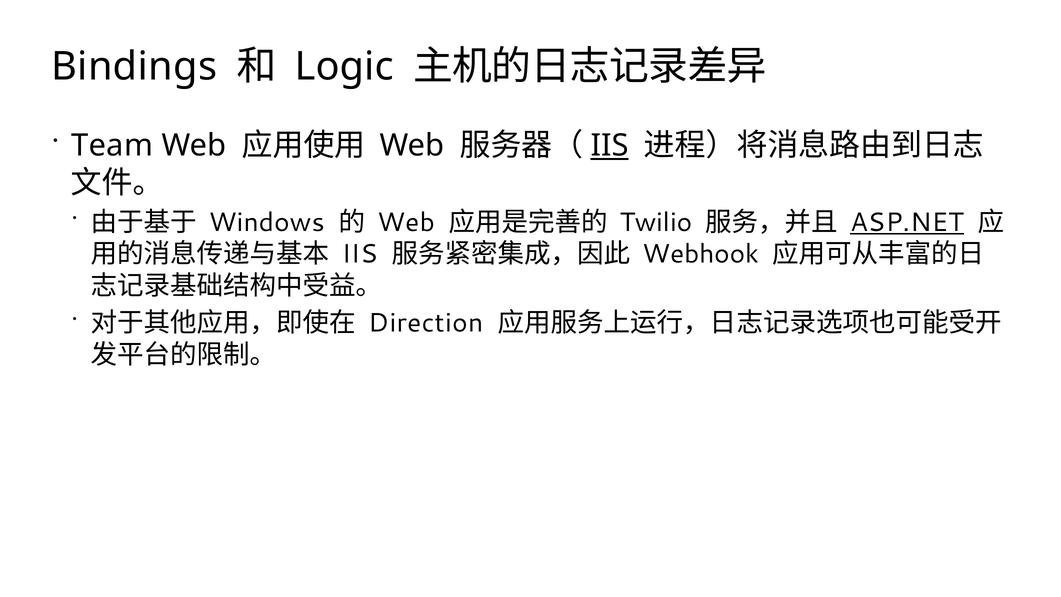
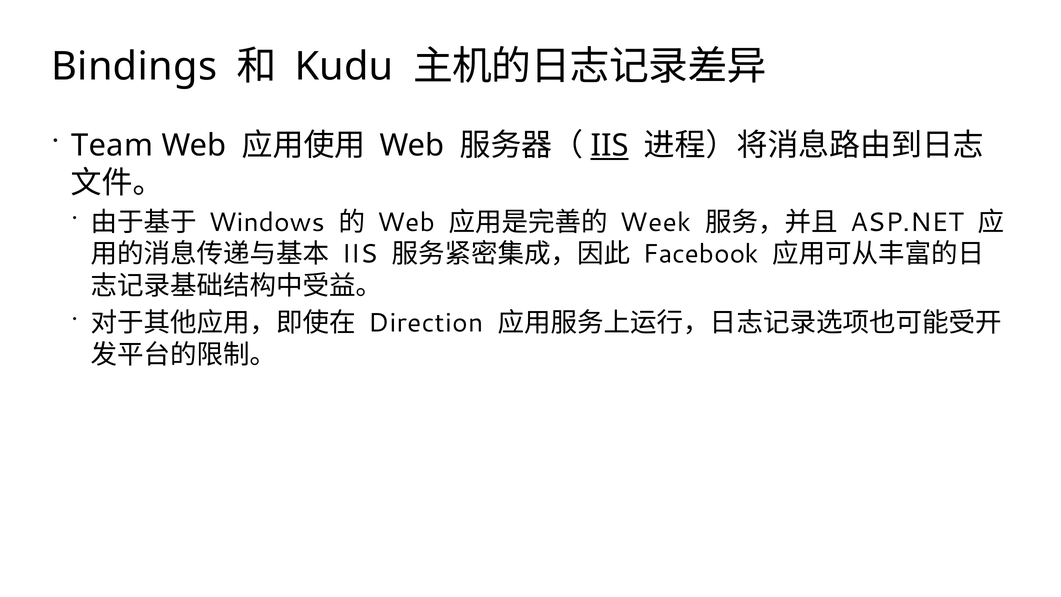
Logic: Logic -> Kudu (344, 66)
Twilio: Twilio -> Week (656, 222)
ASP.NET underline: present -> none (907, 222)
Webhook: Webhook -> Facebook (701, 254)
